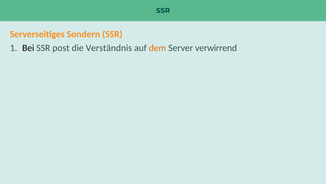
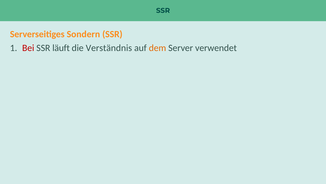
Bei colour: black -> red (28, 48)
post: post -> läuft (61, 48)
verwirrend: verwirrend -> verwendet (216, 48)
